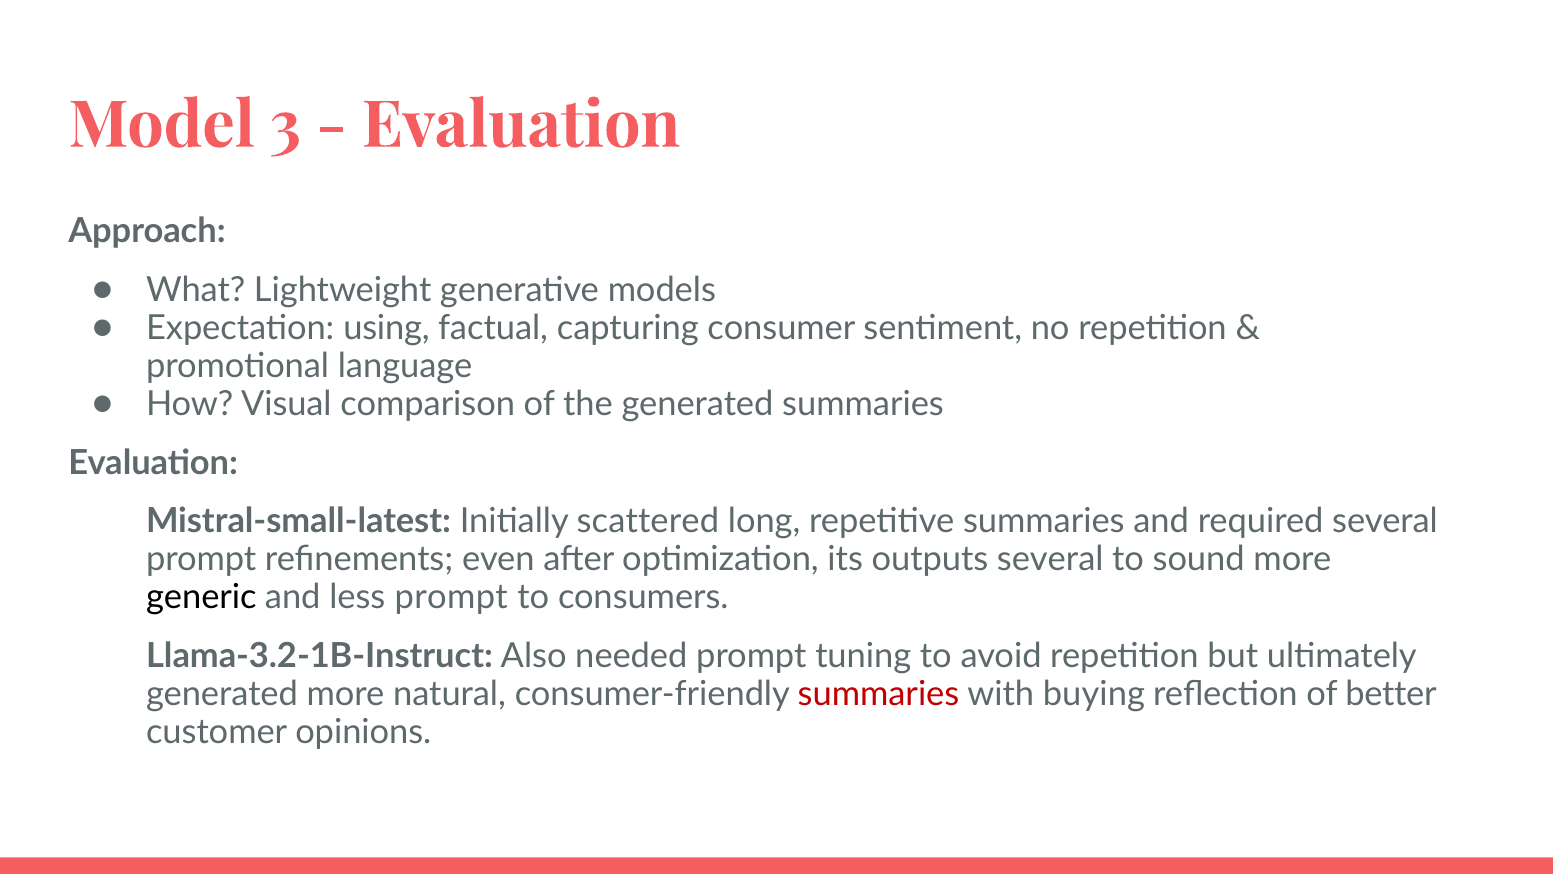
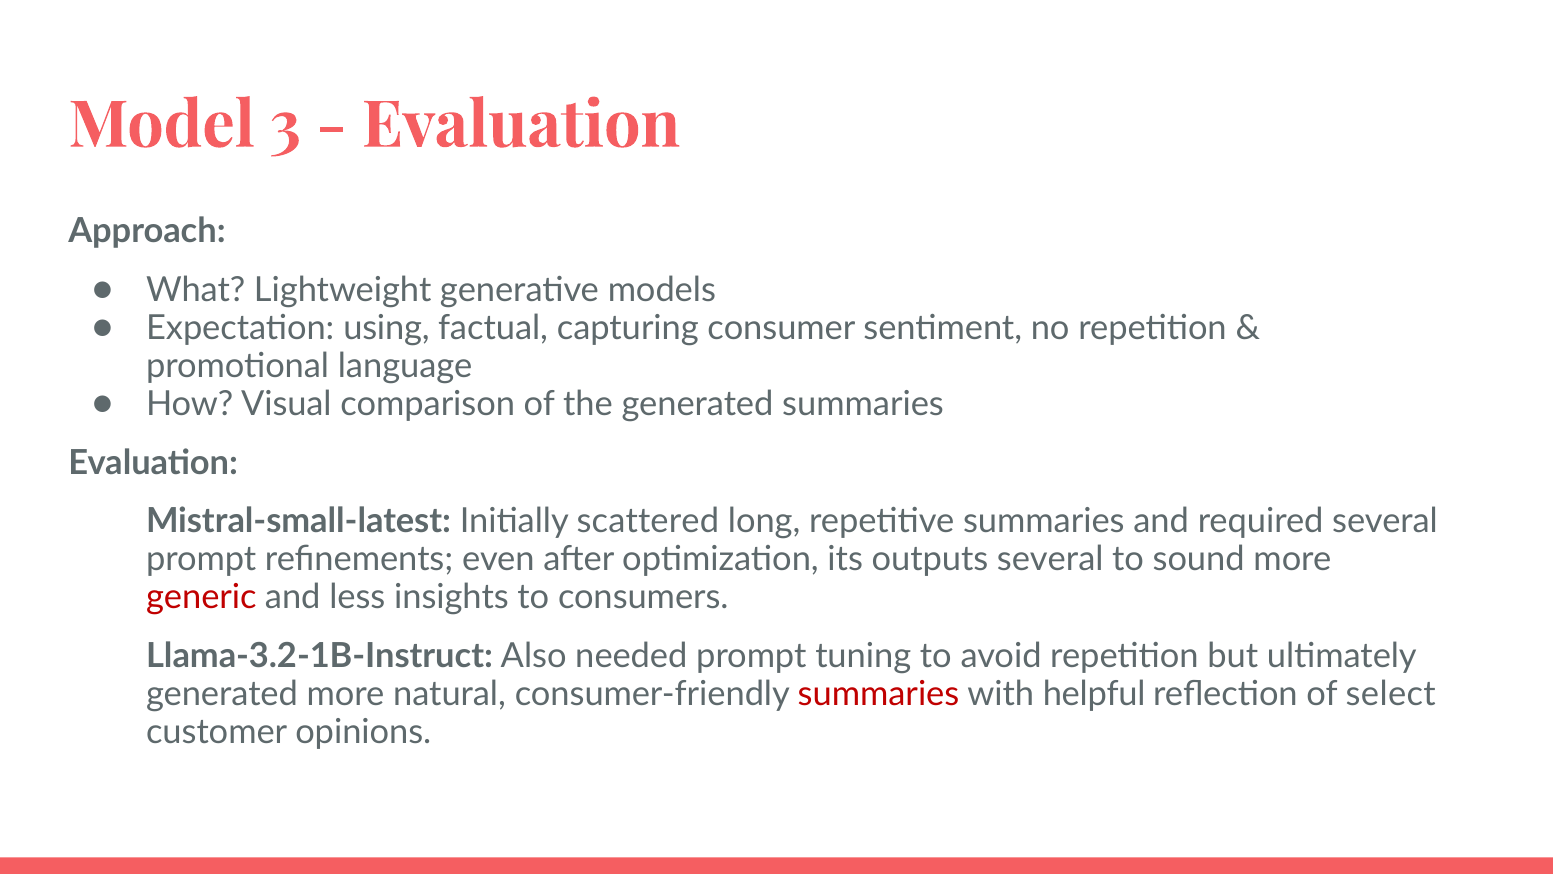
generic colour: black -> red (201, 597)
less prompt: prompt -> insights (451, 597)
buying: buying -> helpful (1094, 694)
better: better -> select (1391, 694)
